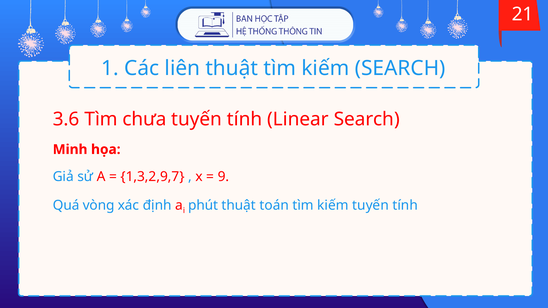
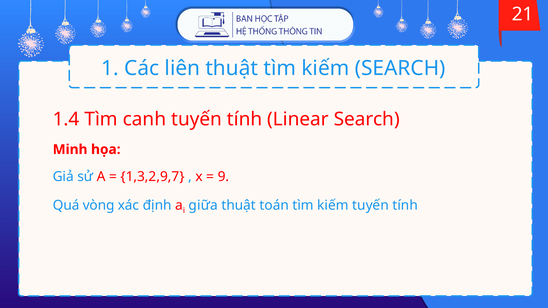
3.6: 3.6 -> 1.4 (66, 119)
chưa: chưa -> canh (144, 119)
phút: phút -> giữa (203, 205)
